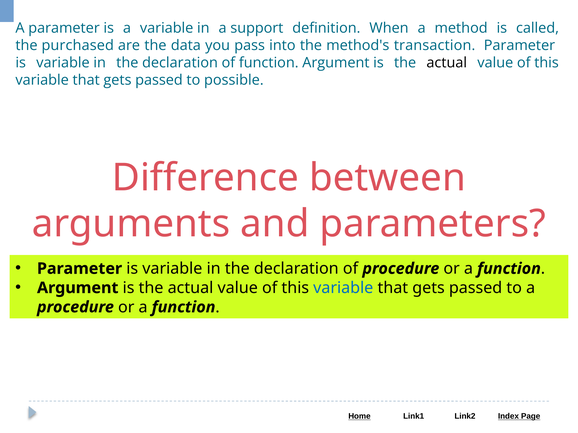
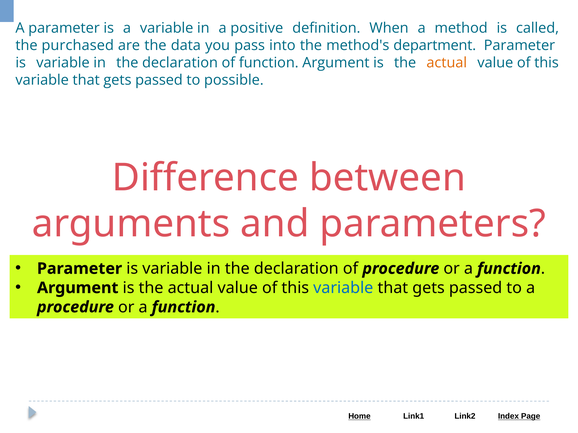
support: support -> positive (257, 28)
transaction: transaction -> department (435, 45)
actual colour: black -> orange (447, 63)
